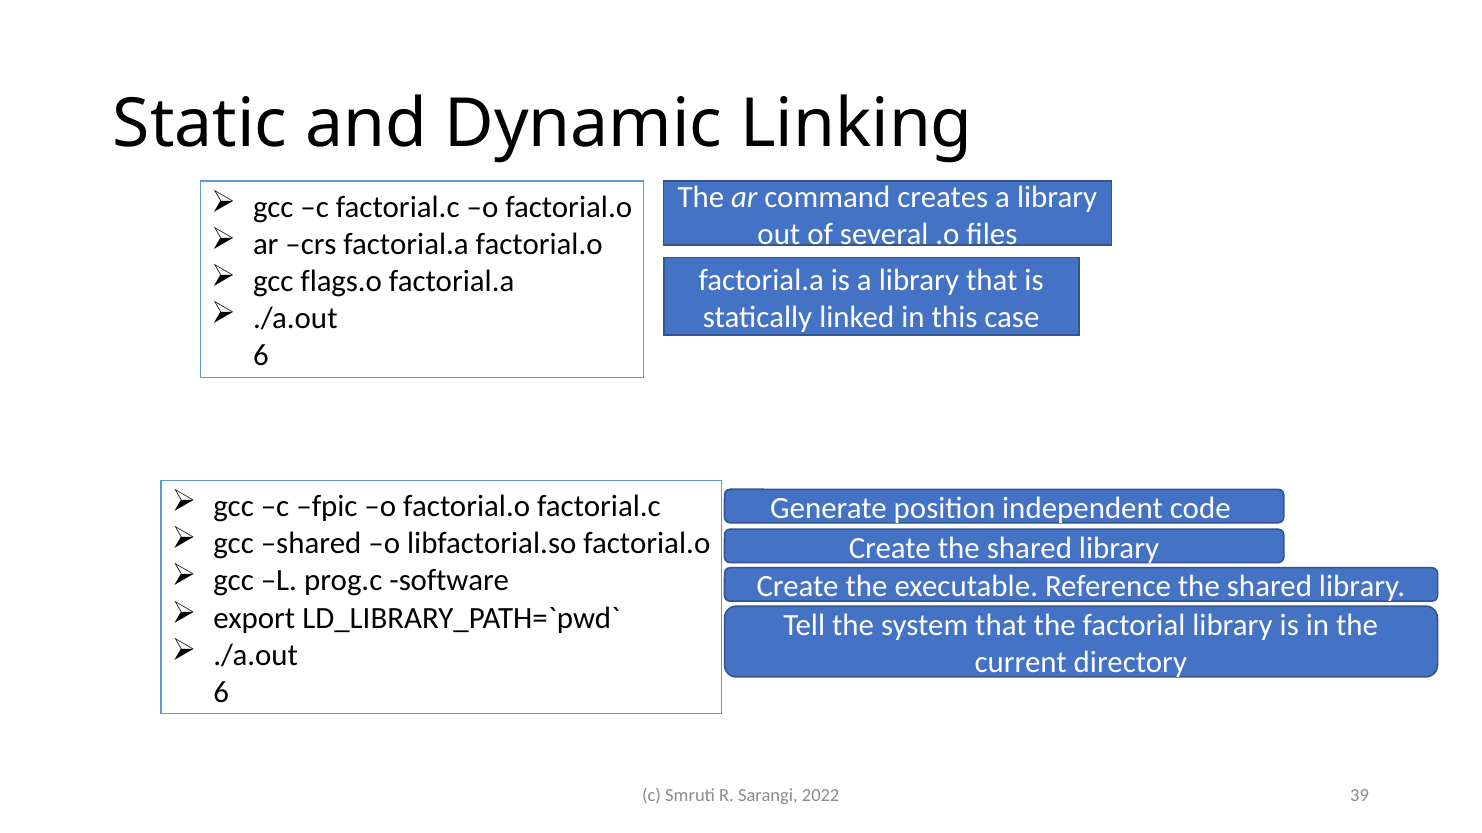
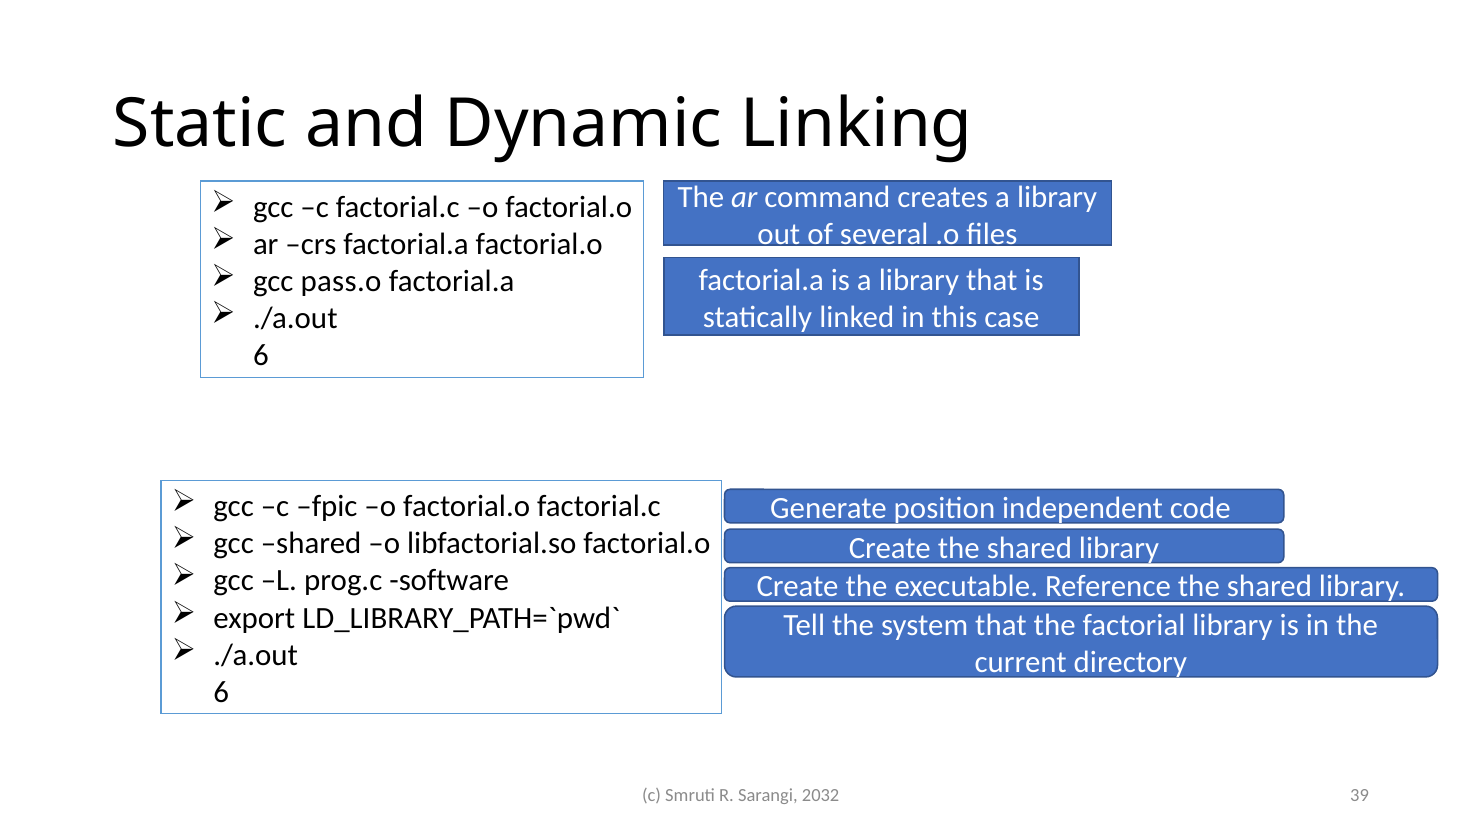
flags.o: flags.o -> pass.o (341, 282)
2022: 2022 -> 2032 (821, 796)
